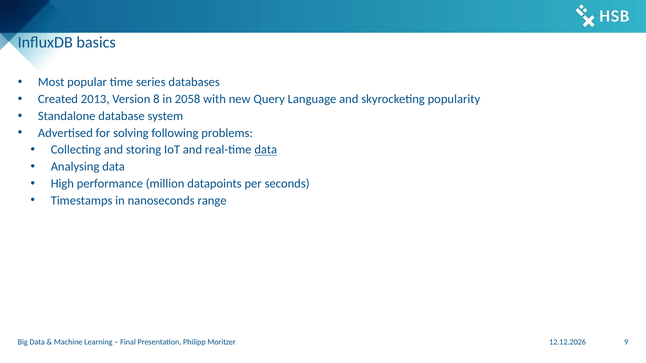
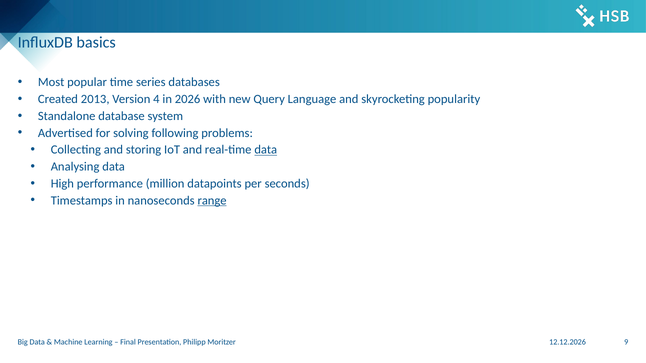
8: 8 -> 4 (156, 99)
2058: 2058 -> 2026 (188, 99)
range underline: none -> present (212, 201)
